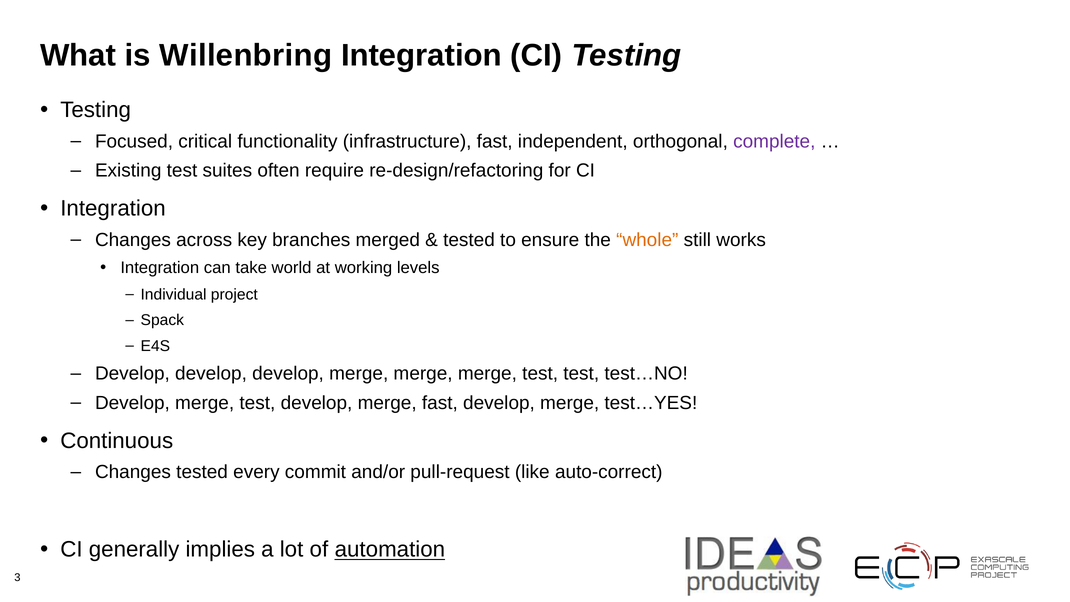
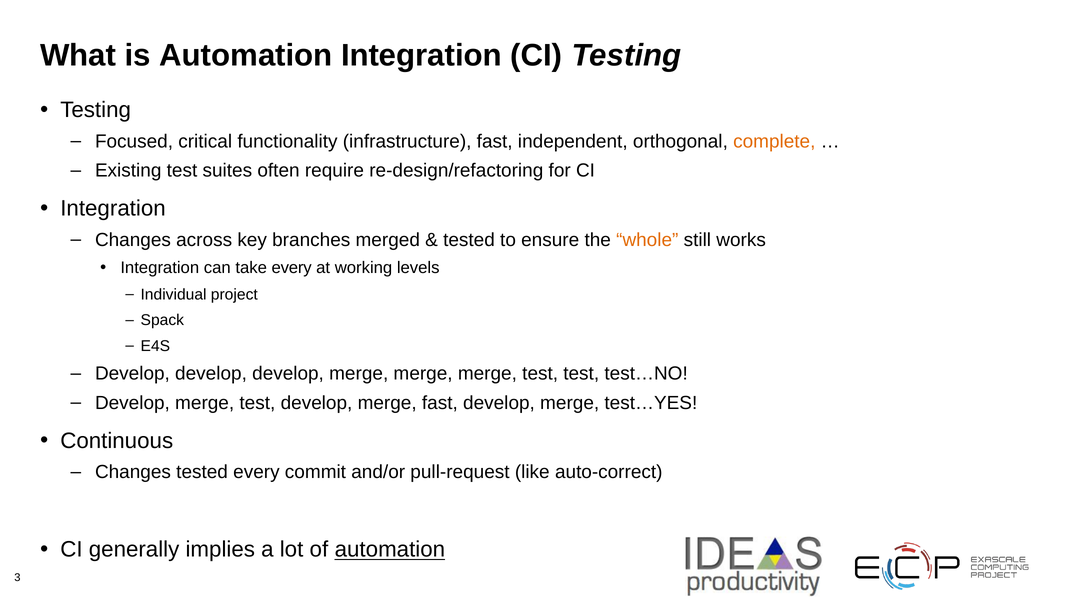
is Willenbring: Willenbring -> Automation (246, 55)
complete colour: purple -> orange (774, 141)
take world: world -> every (292, 268)
